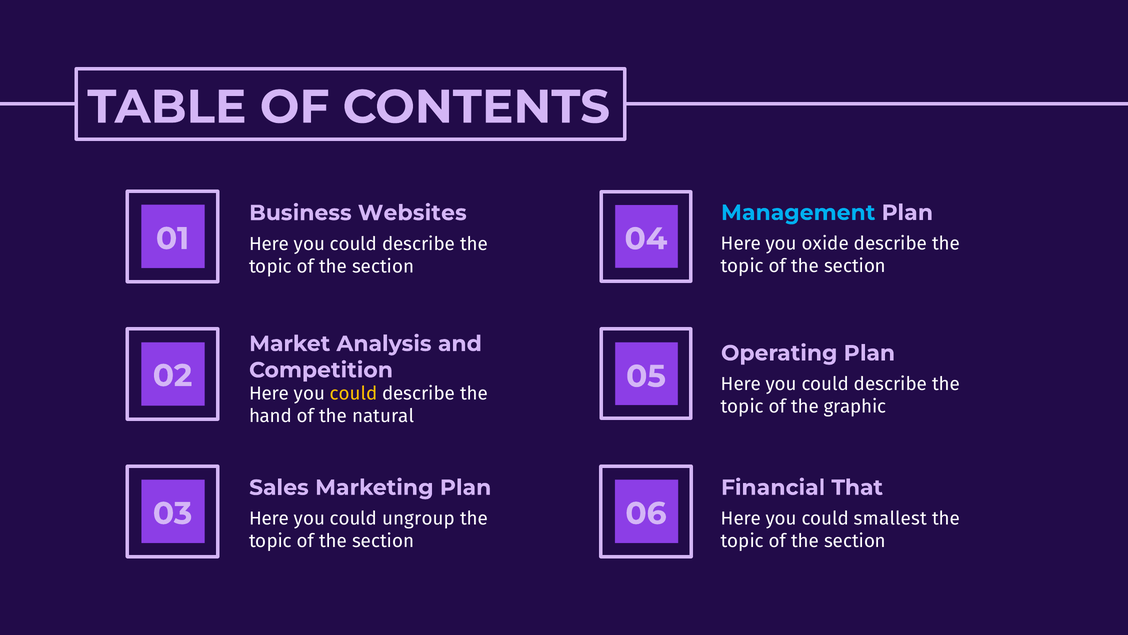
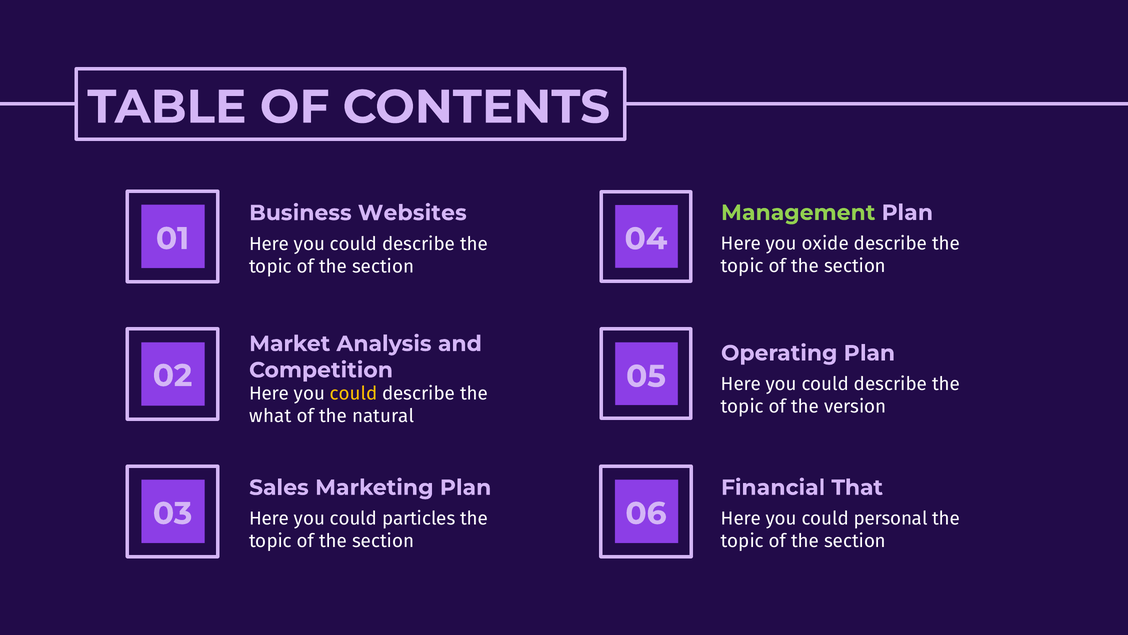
Management colour: light blue -> light green (798, 213)
graphic: graphic -> version (855, 406)
hand: hand -> what (270, 416)
ungroup: ungroup -> particles (419, 518)
smallest: smallest -> personal (891, 518)
